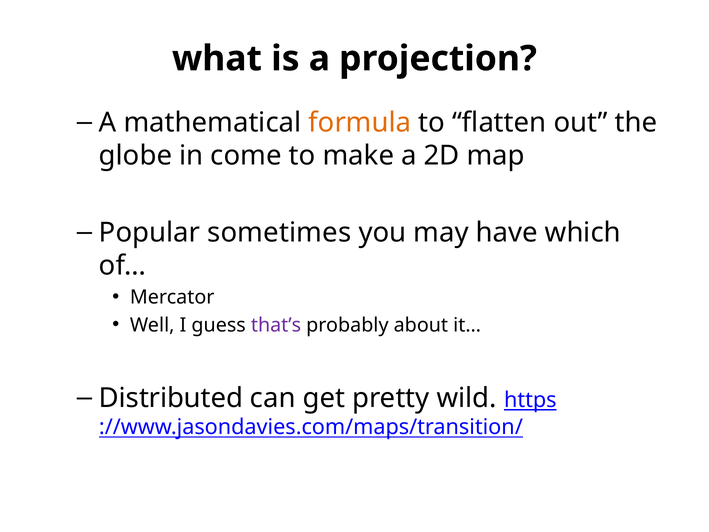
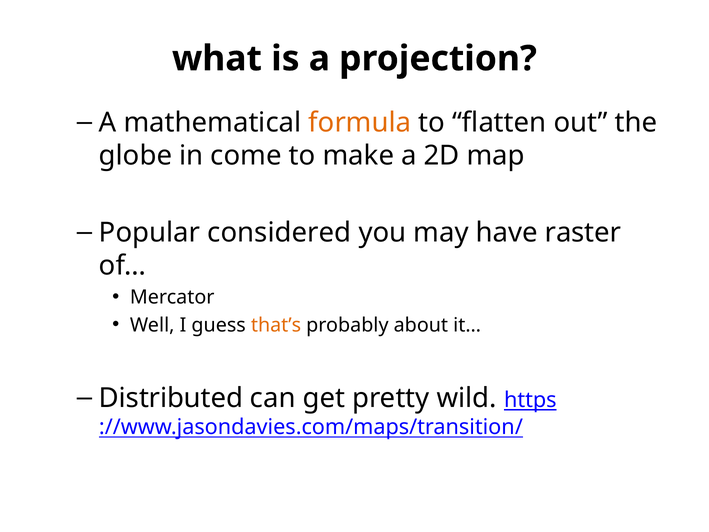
sometimes: sometimes -> considered (279, 233)
which: which -> raster (583, 233)
that’s colour: purple -> orange (276, 325)
